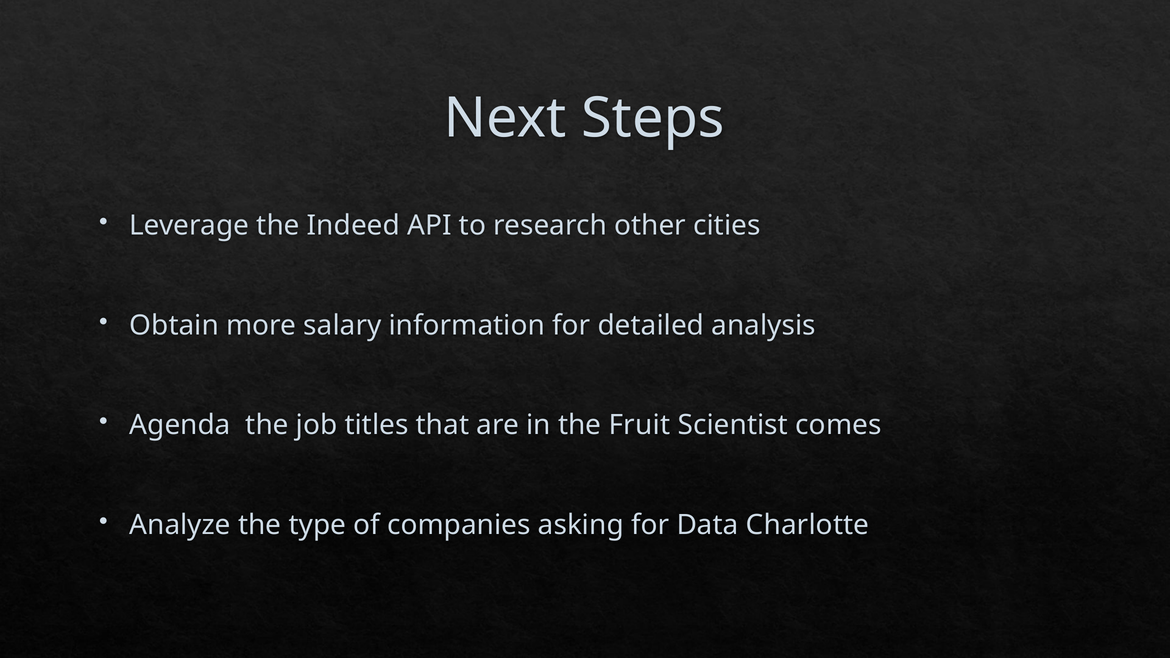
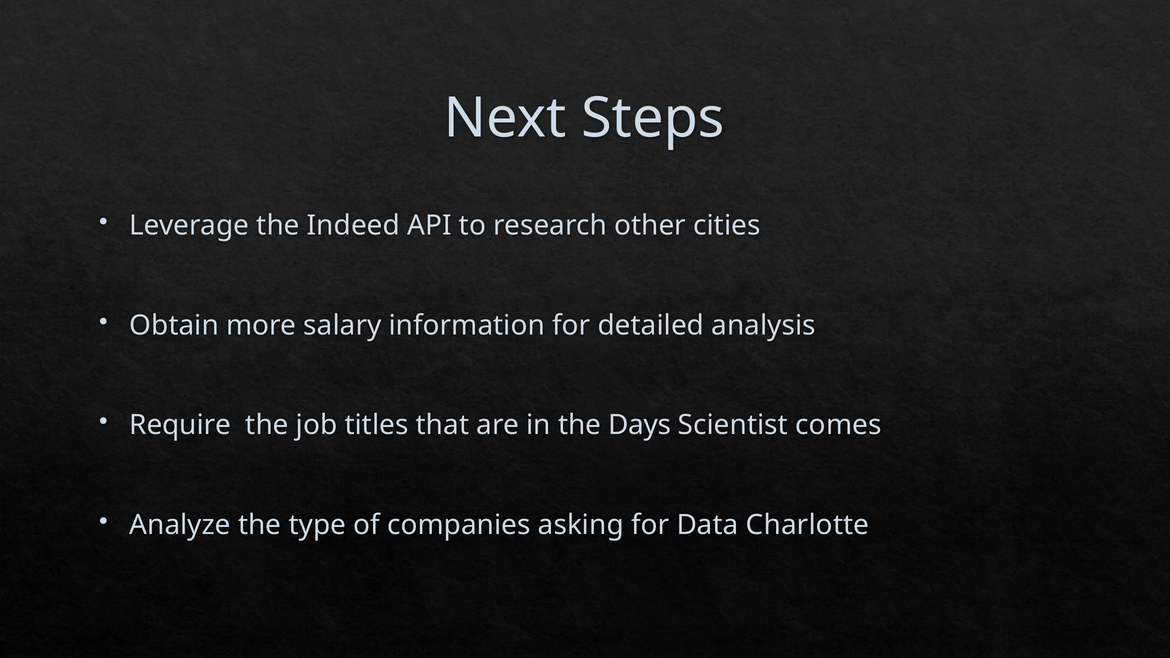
Agenda: Agenda -> Require (180, 425)
Fruit: Fruit -> Days (640, 425)
